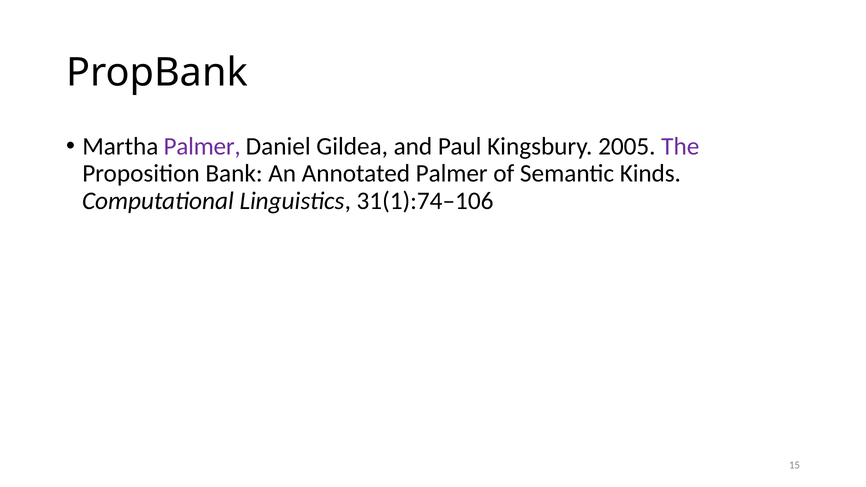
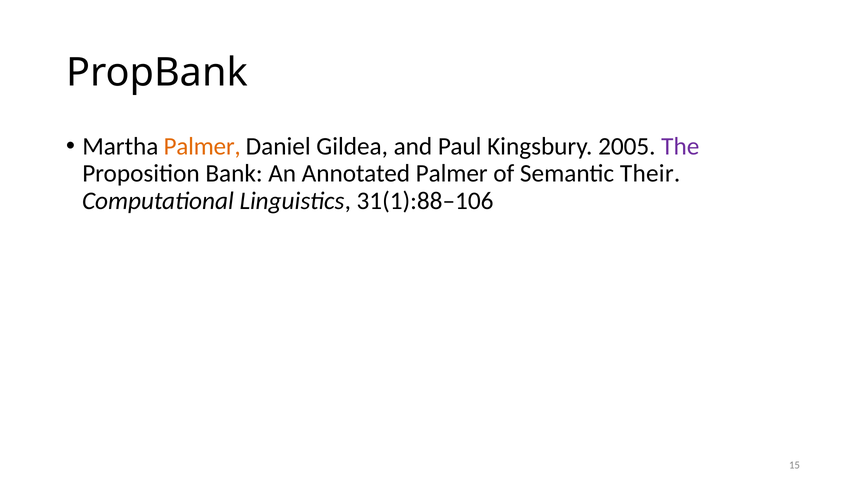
Palmer colour: purple -> orange (202, 146)
Kinds: Kinds -> Their (650, 174)
31(1):74–106: 31(1):74–106 -> 31(1):88–106 (425, 201)
